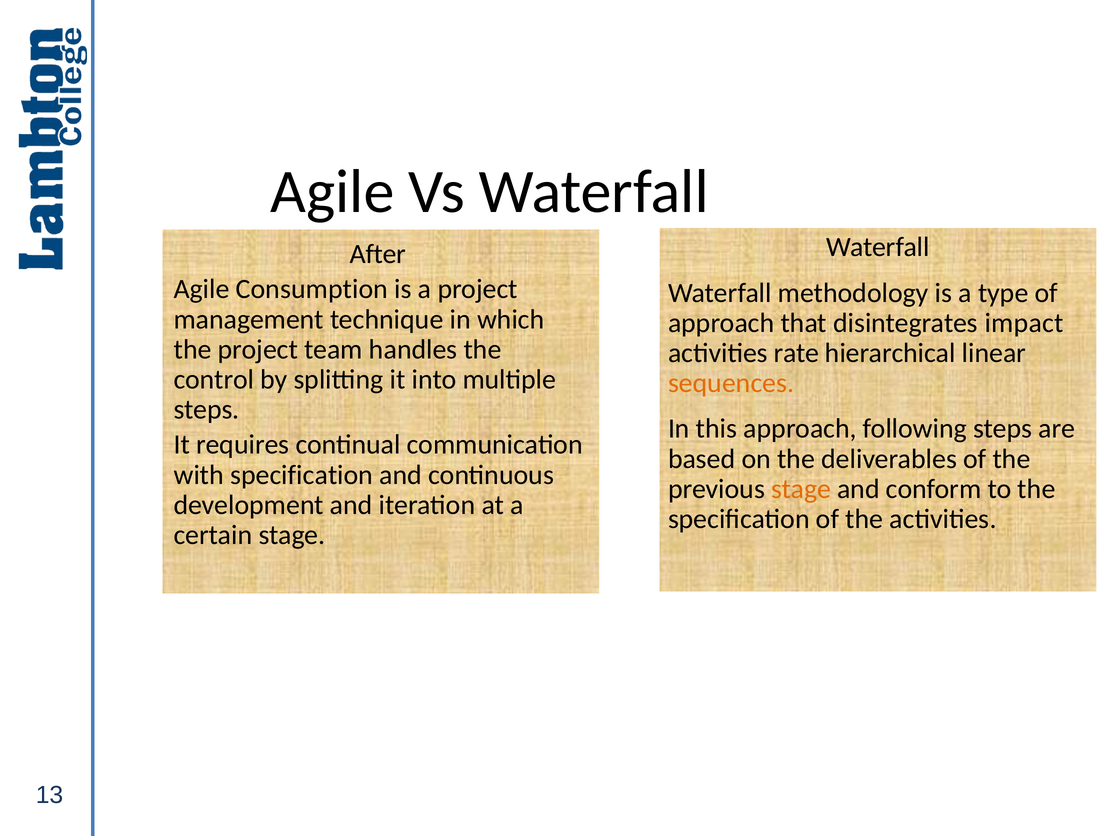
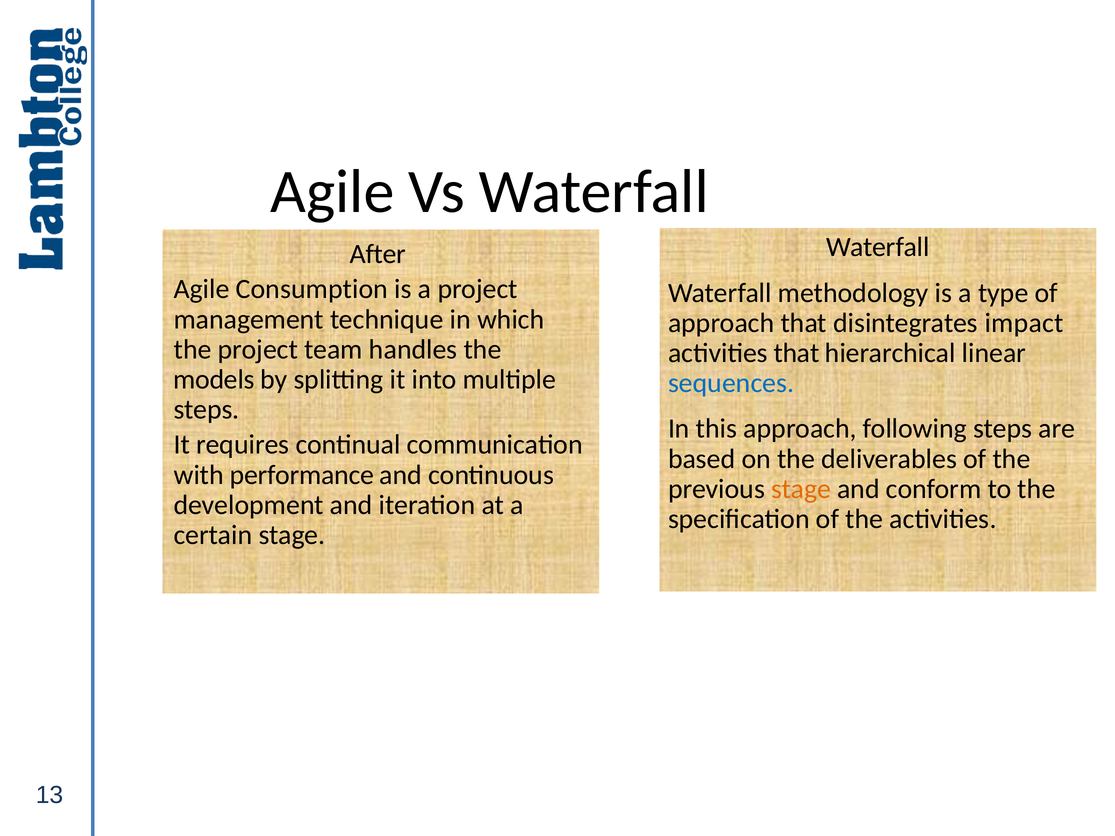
activities rate: rate -> that (796, 353)
control: control -> models (214, 380)
sequences colour: orange -> blue (731, 383)
with specification: specification -> performance (302, 475)
